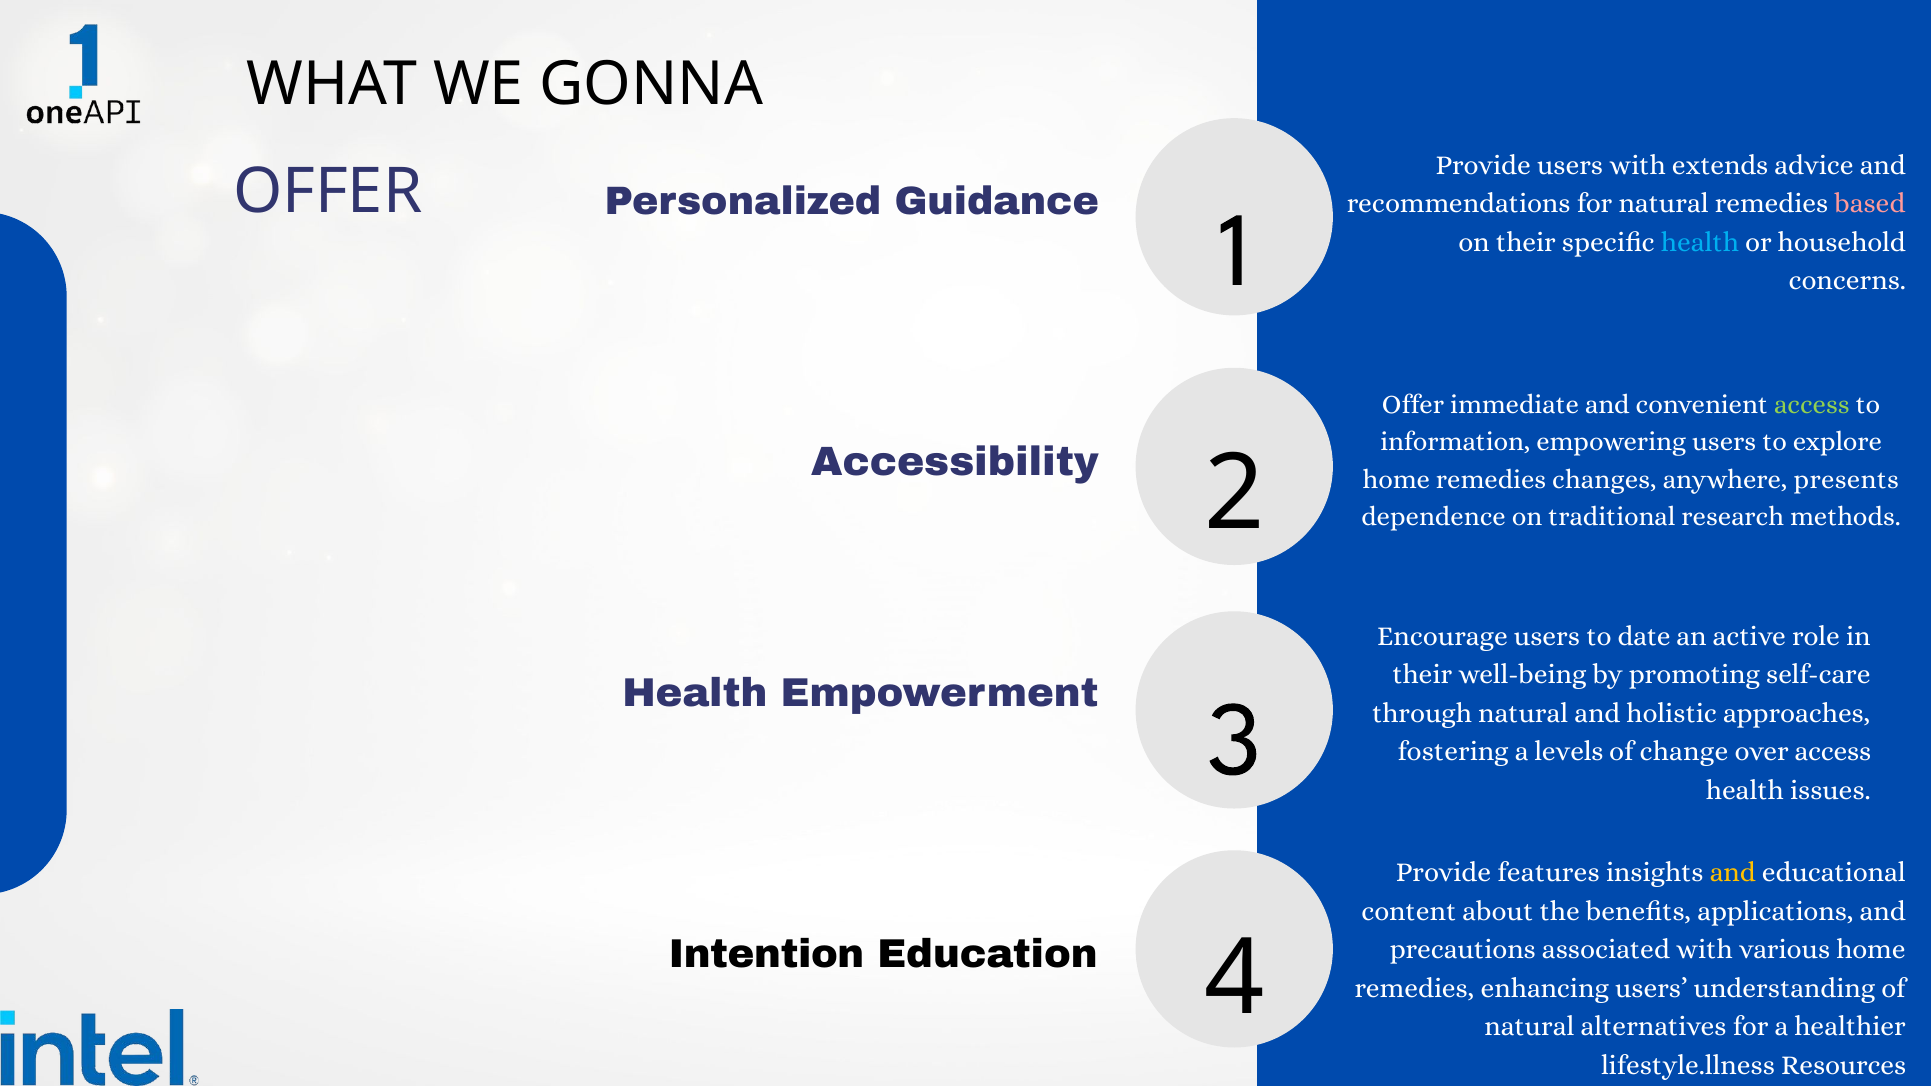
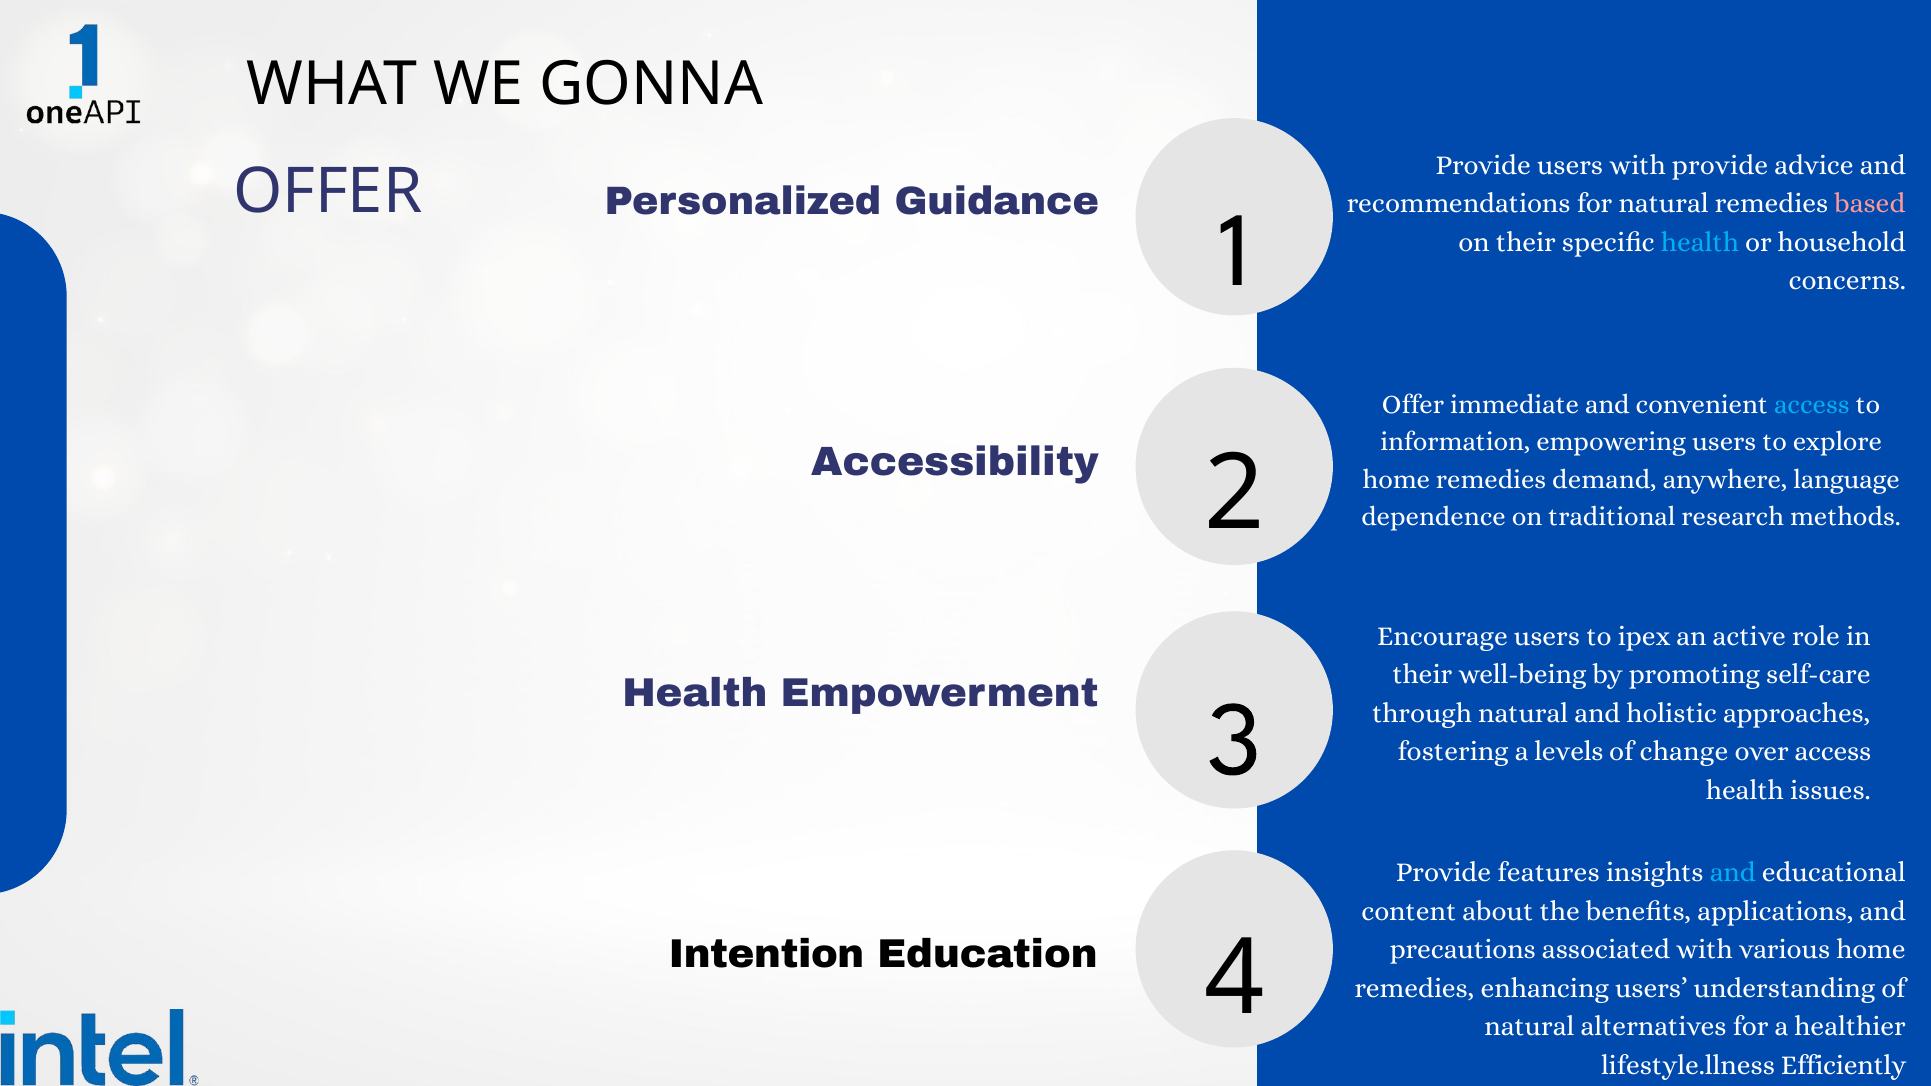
with extends: extends -> provide (1720, 165)
access colour: light green -> light blue (1812, 405)
changes: changes -> demand (1604, 479)
presents: presents -> language (1847, 479)
date: date -> ipex (1644, 636)
and colour: yellow -> light blue (1733, 873)
Resources: Resources -> Efficiently (1844, 1065)
